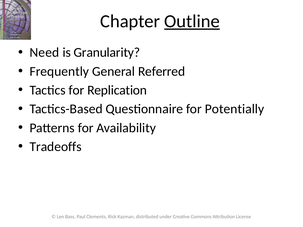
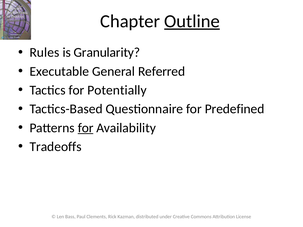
Need: Need -> Rules (44, 53)
Frequently: Frequently -> Executable (59, 71)
Replication: Replication -> Potentially (117, 90)
Potentially: Potentially -> Predefined (235, 109)
for underline: none -> present (86, 128)
